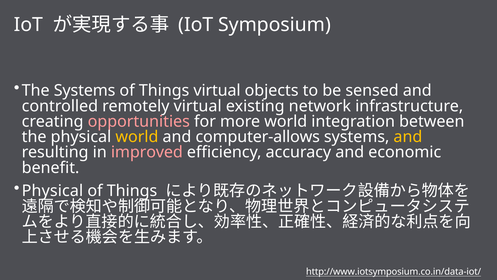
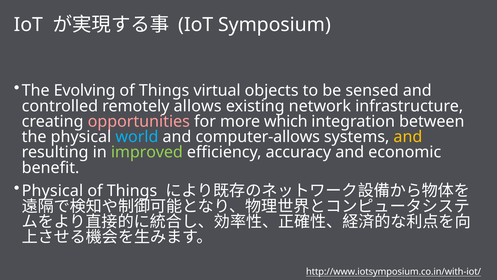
The Systems: Systems -> Evolving (85, 90)
remotely virtual: virtual -> allows (198, 106)
more world: world -> which (286, 121)
world colour: yellow -> light blue (137, 137)
improved colour: pink -> light green (147, 152)
http://www.iotsymposium.co.in/data-iot/: http://www.iotsymposium.co.in/data-iot/ -> http://www.iotsymposium.co.in/with-iot/ (394, 271)
